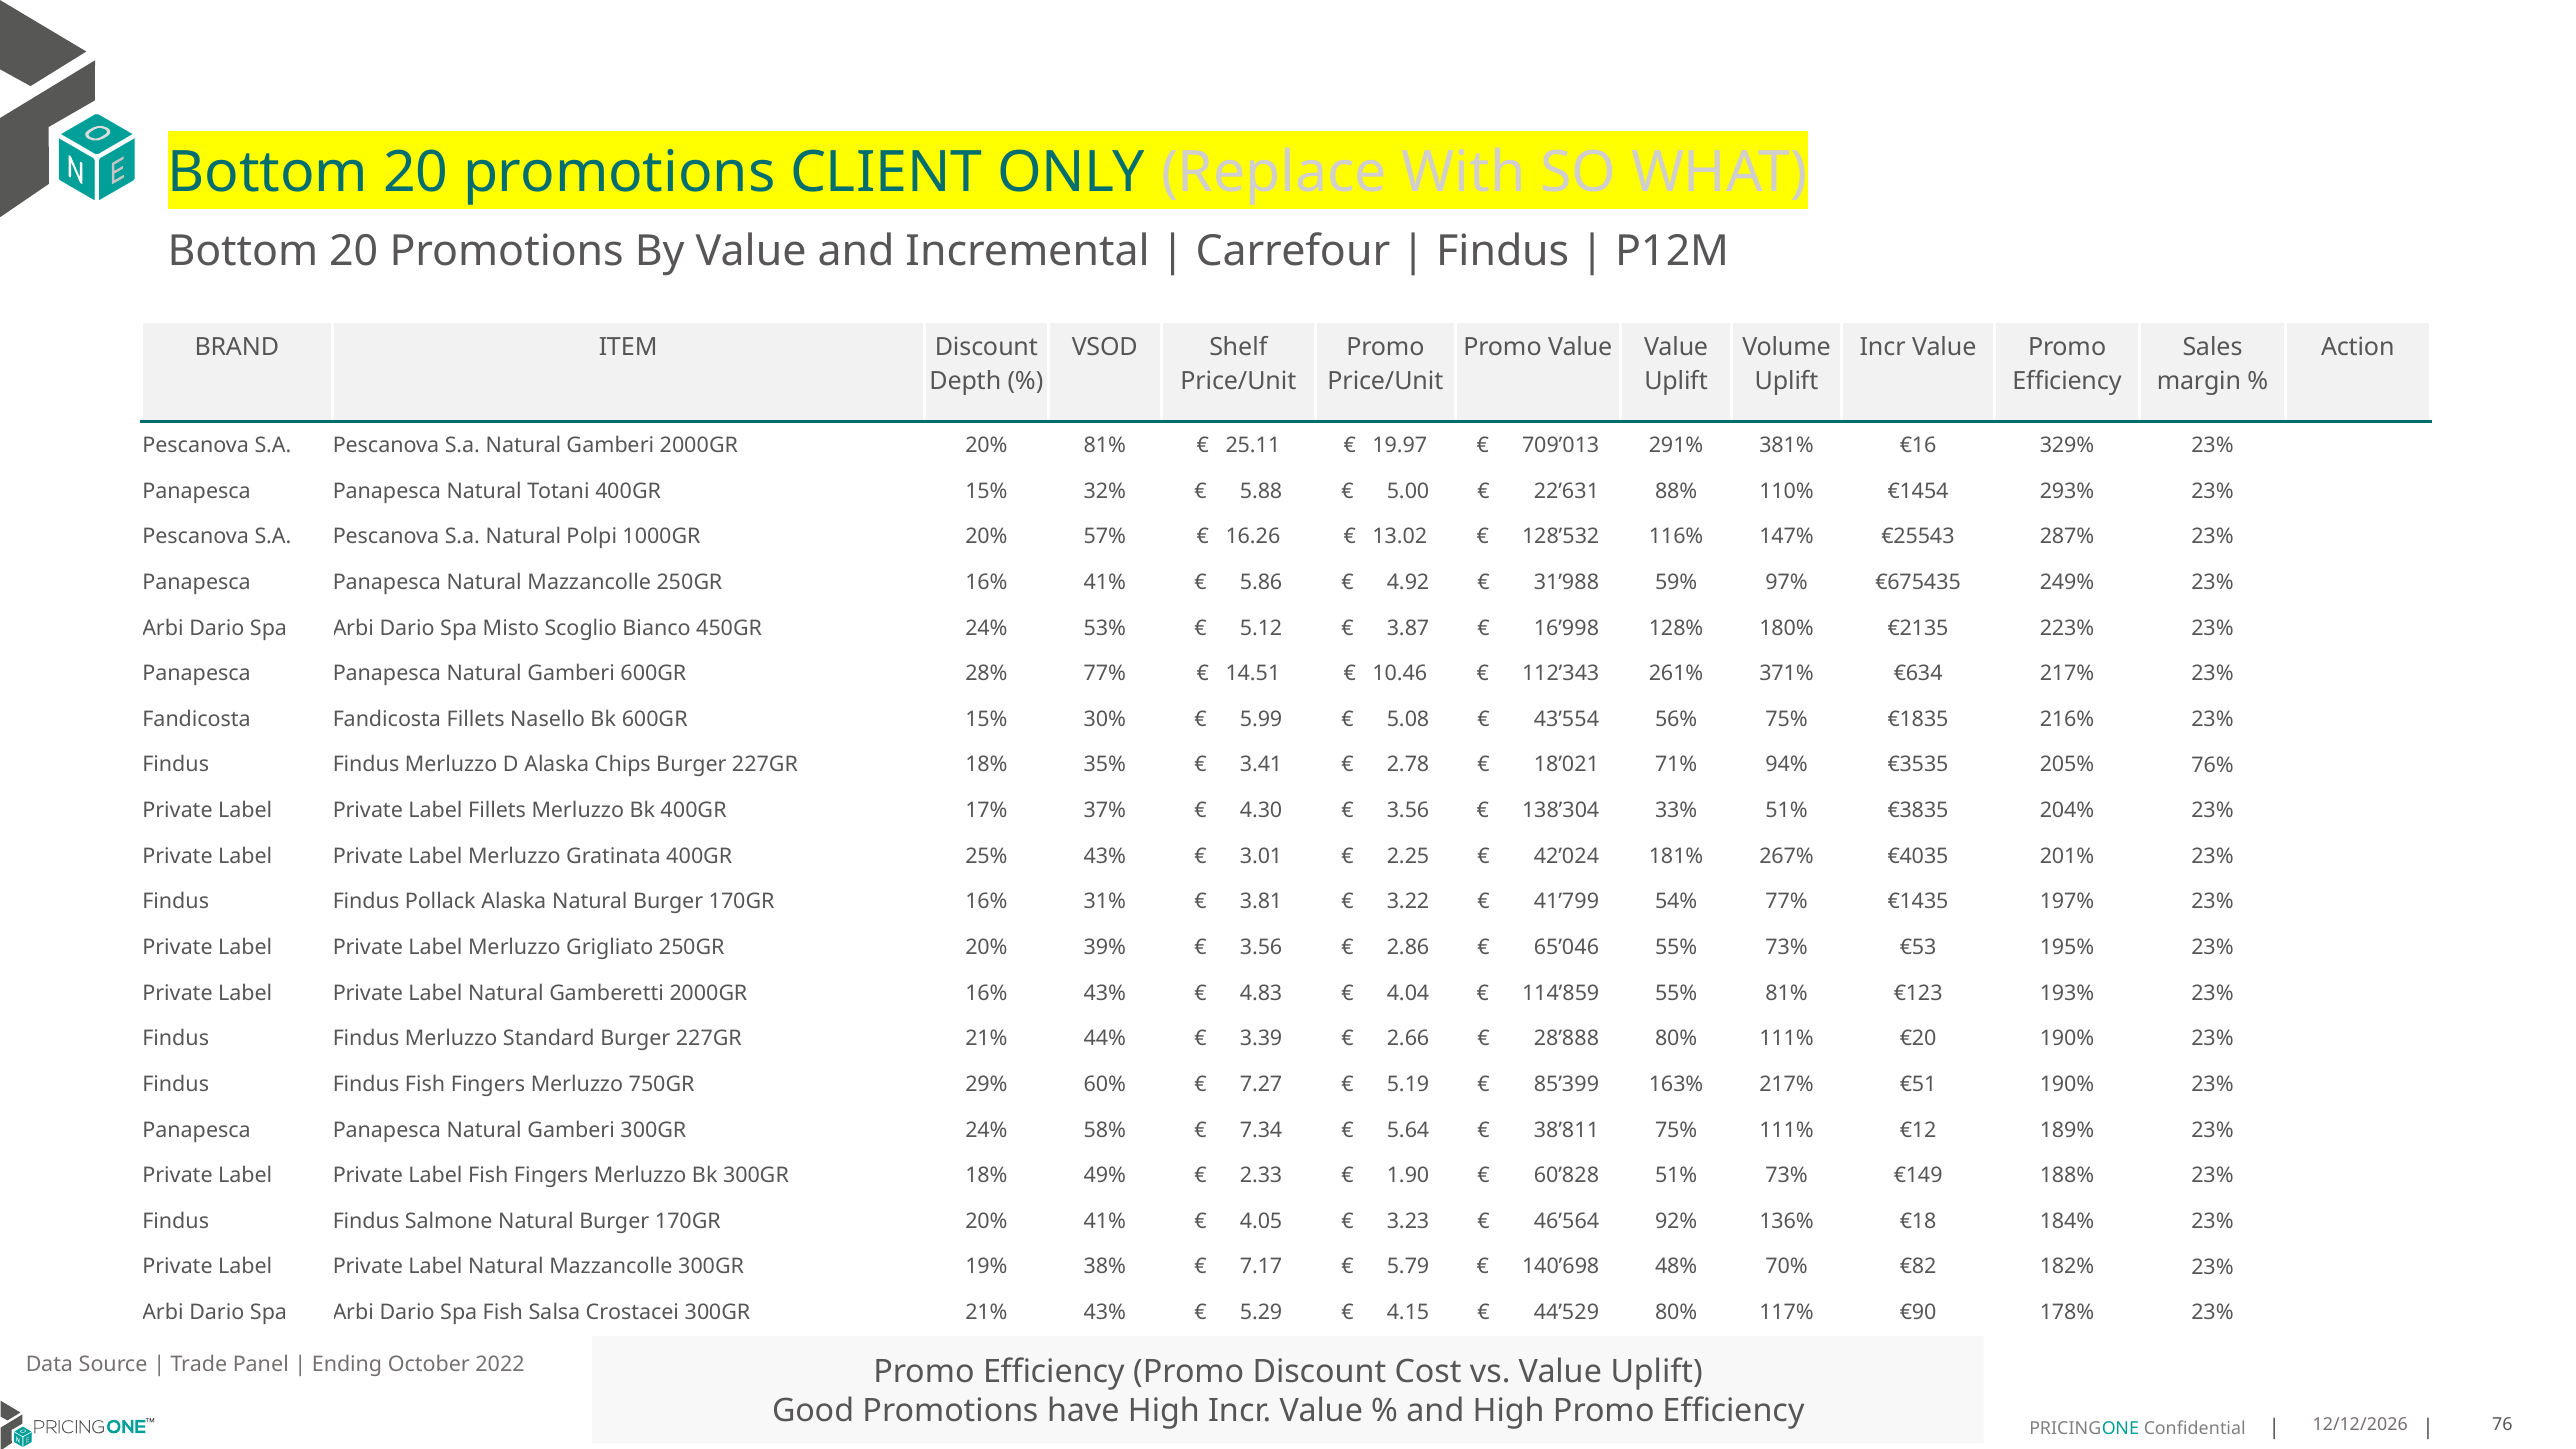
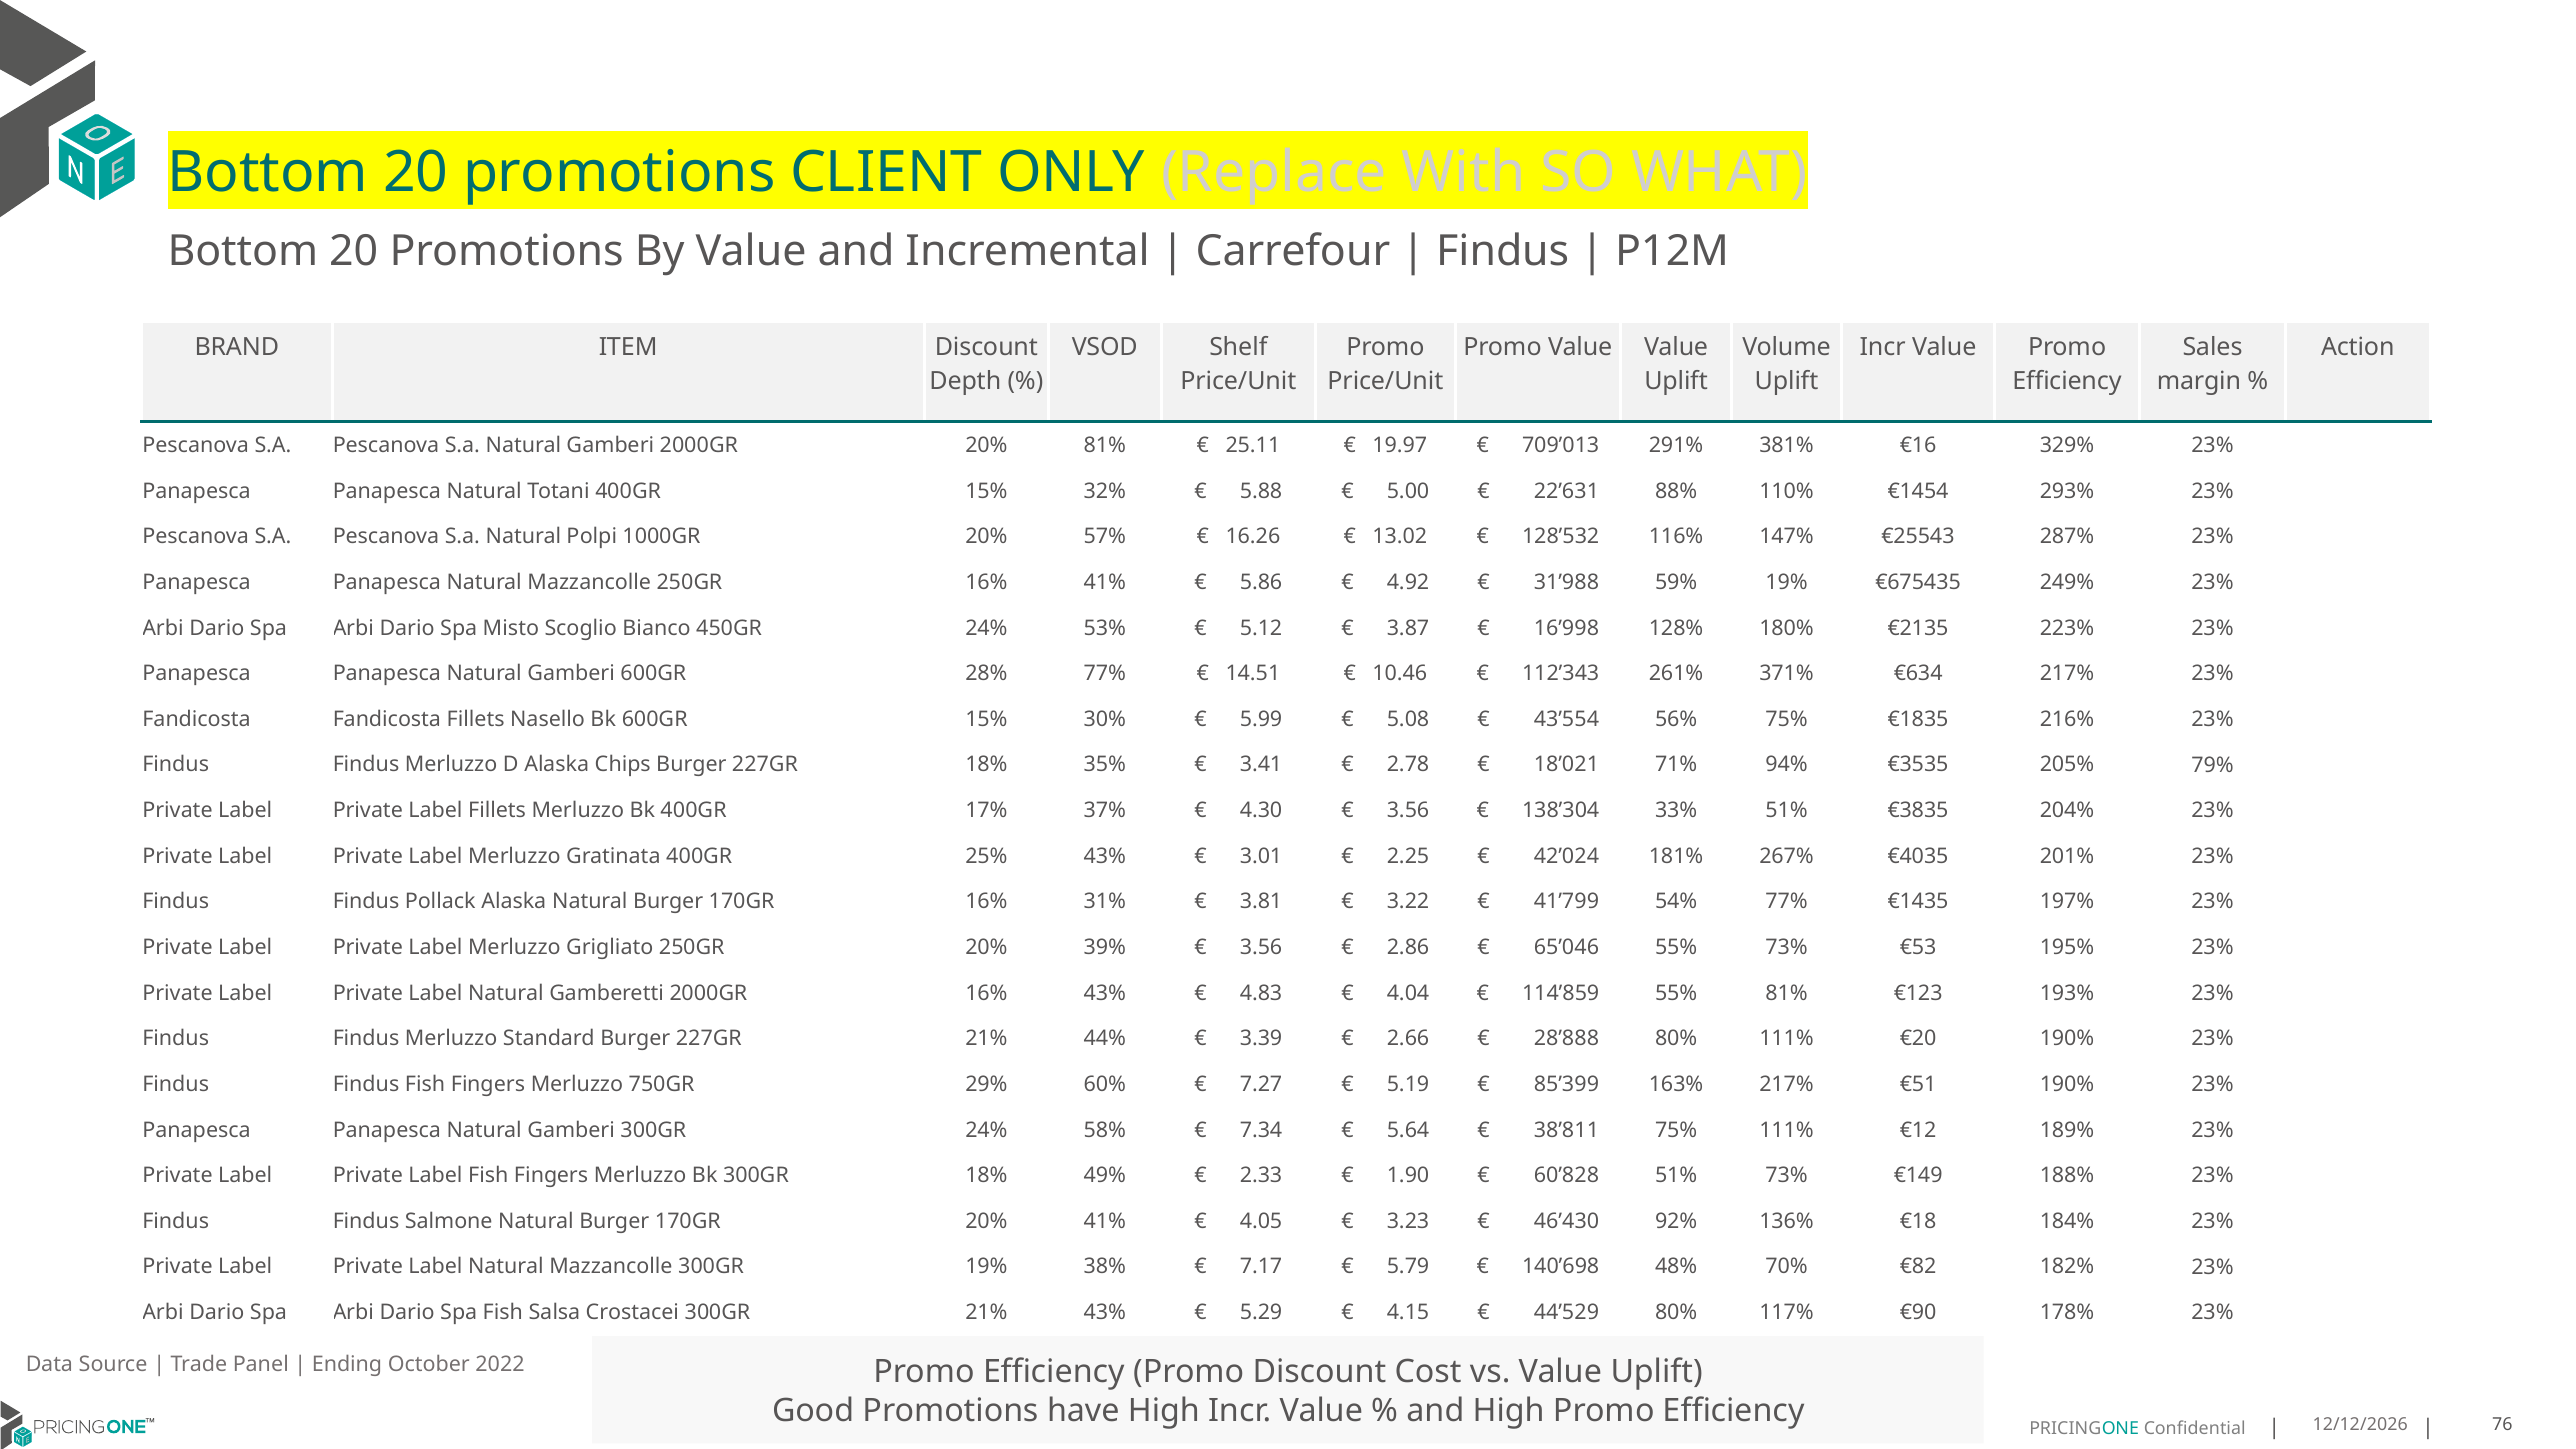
59% 97%: 97% -> 19% (1787, 582)
76%: 76% -> 79% (2213, 765)
46’564: 46’564 -> 46’430 (1567, 1221)
